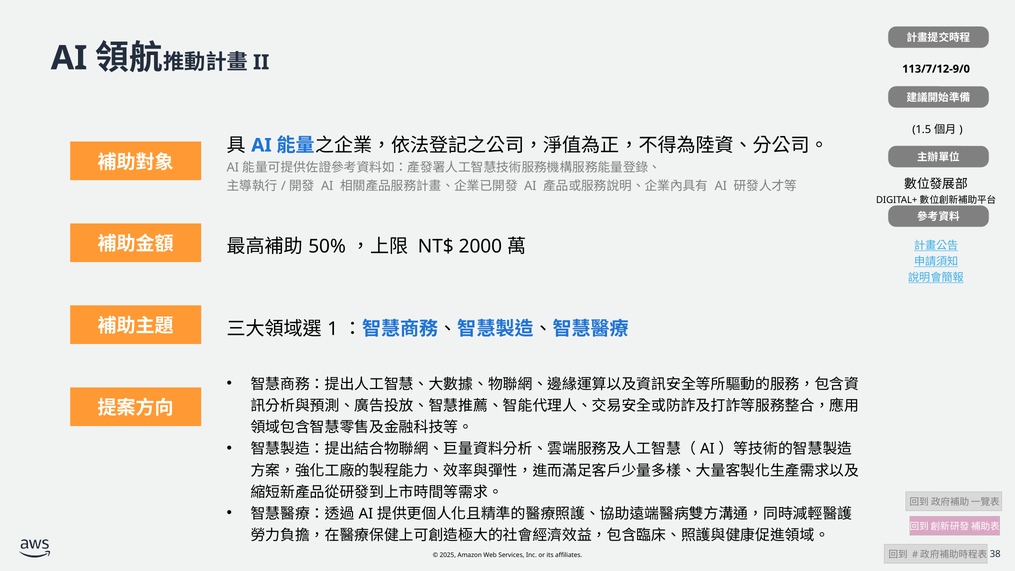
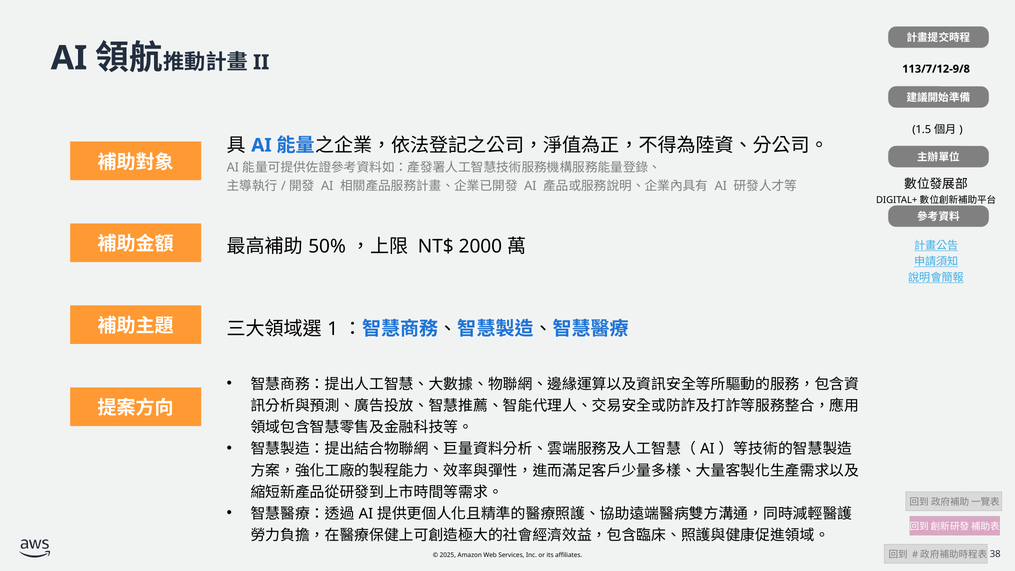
113/7/12-9/0: 113/7/12-9/0 -> 113/7/12-9/8 (936, 69)
